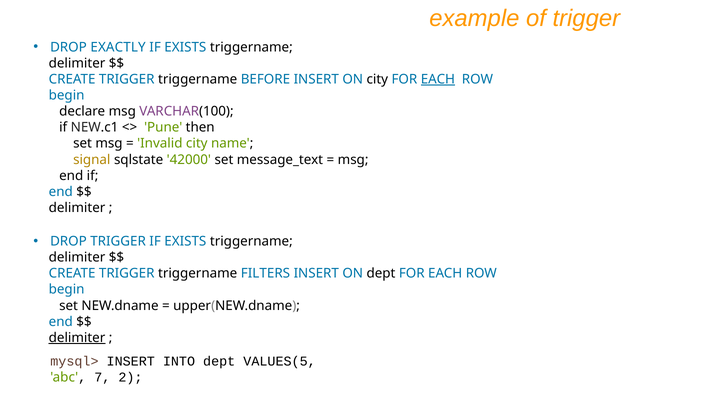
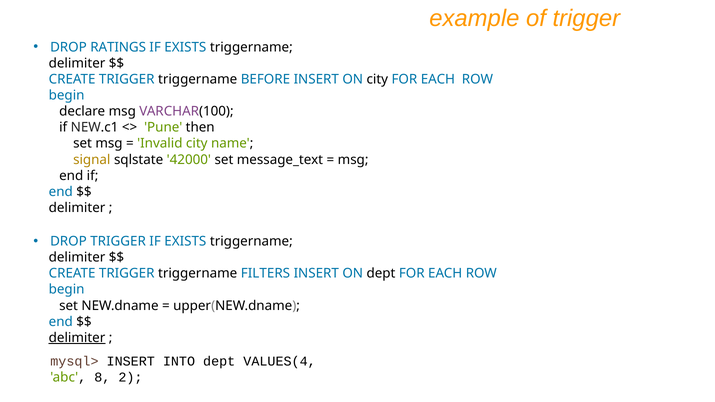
EXACTLY: EXACTLY -> RATINGS (118, 47)
EACH underline: present -> none (438, 79)
VALUES(5: VALUES(5 -> VALUES(4 (280, 361)
7: 7 -> 8 (102, 378)
